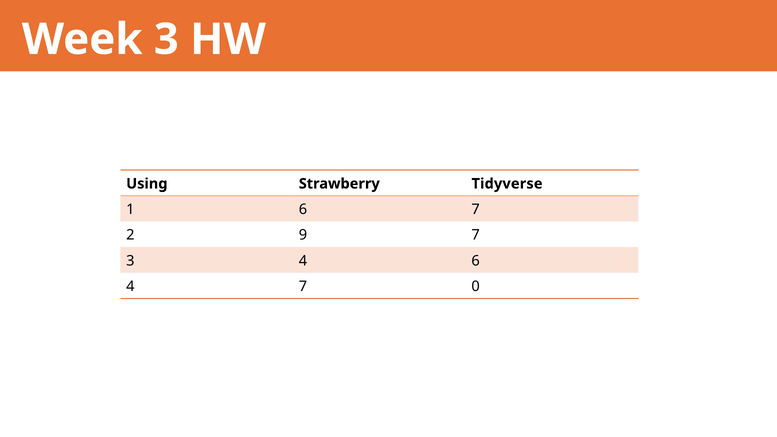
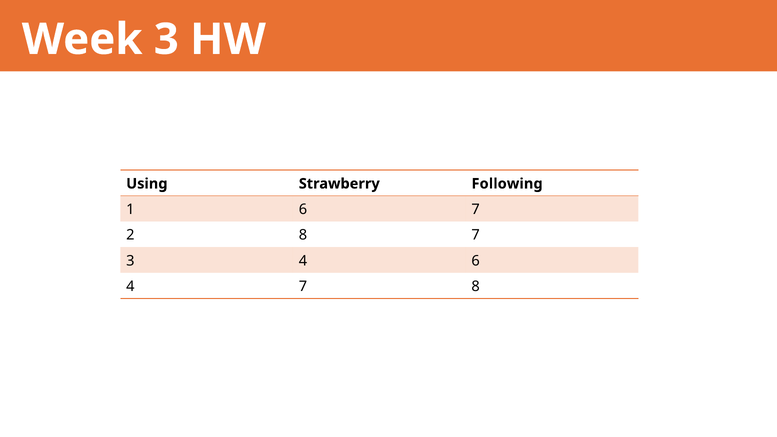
Tidyverse: Tidyverse -> Following (507, 184)
2 9: 9 -> 8 (303, 235)
7 0: 0 -> 8 (476, 286)
